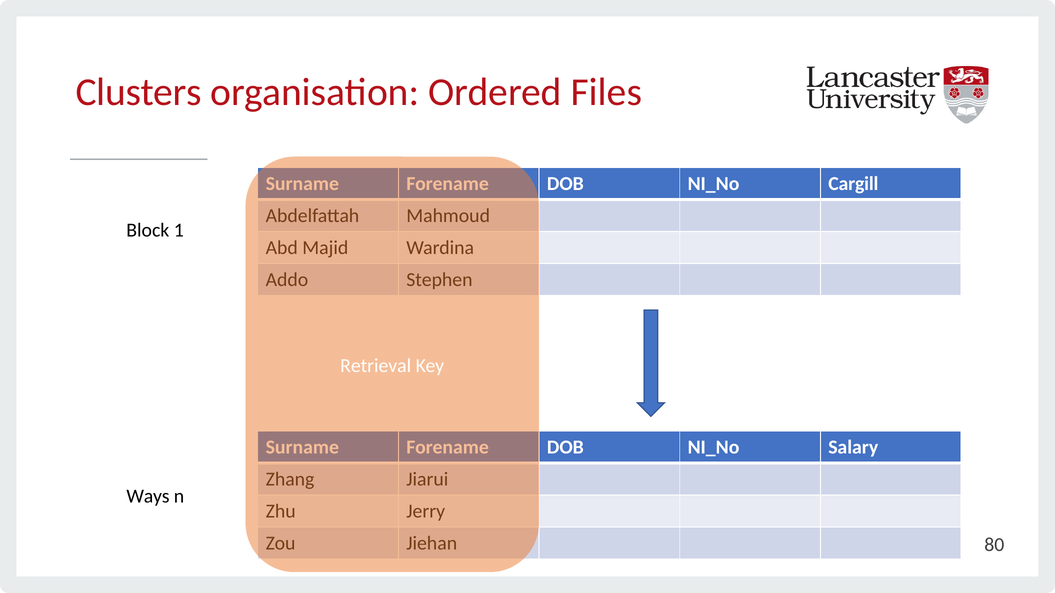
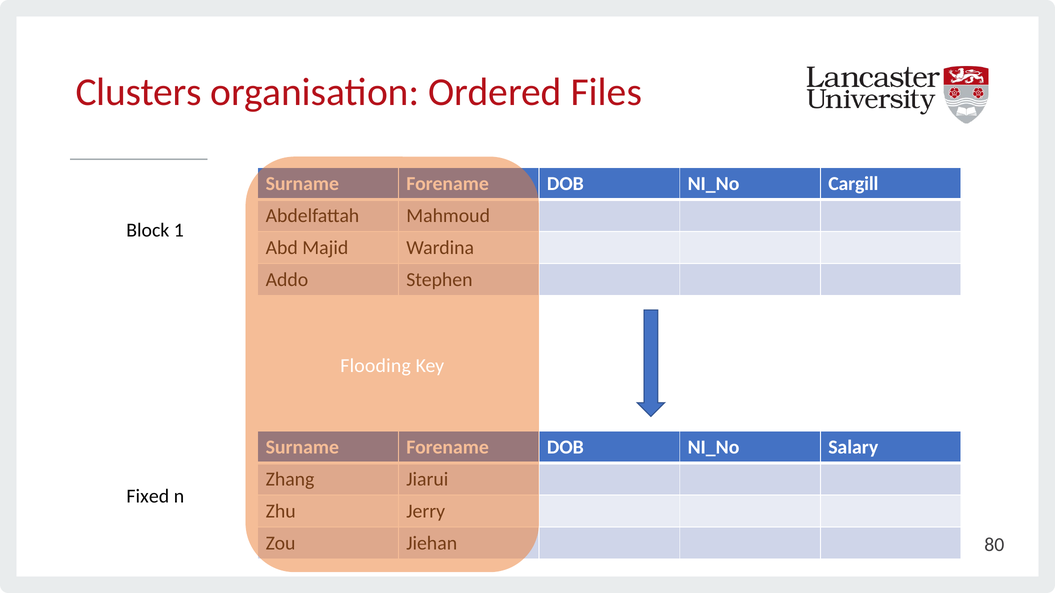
Retrieval: Retrieval -> Flooding (376, 366)
Ways: Ways -> Fixed (148, 496)
